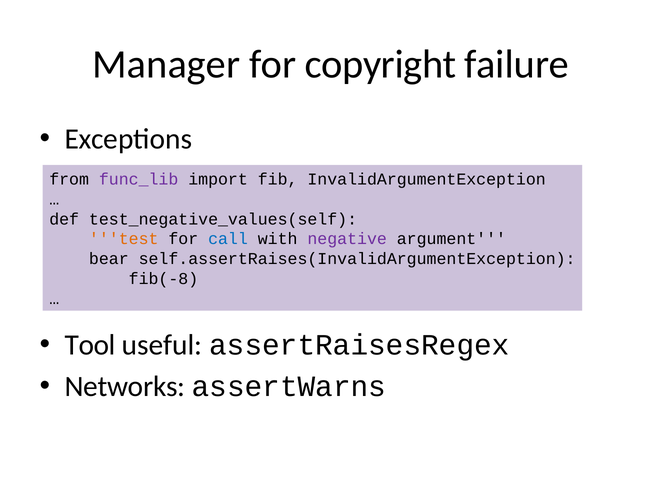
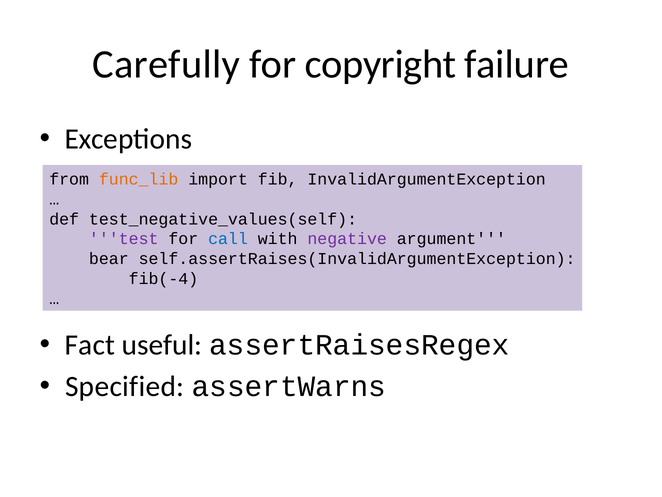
Manager: Manager -> Carefully (166, 64)
func_lib colour: purple -> orange (139, 179)
test colour: orange -> purple (124, 239)
fib(-8: fib(-8 -> fib(-4 (163, 278)
Tool: Tool -> Fact (90, 345)
Networks: Networks -> Specified (125, 386)
